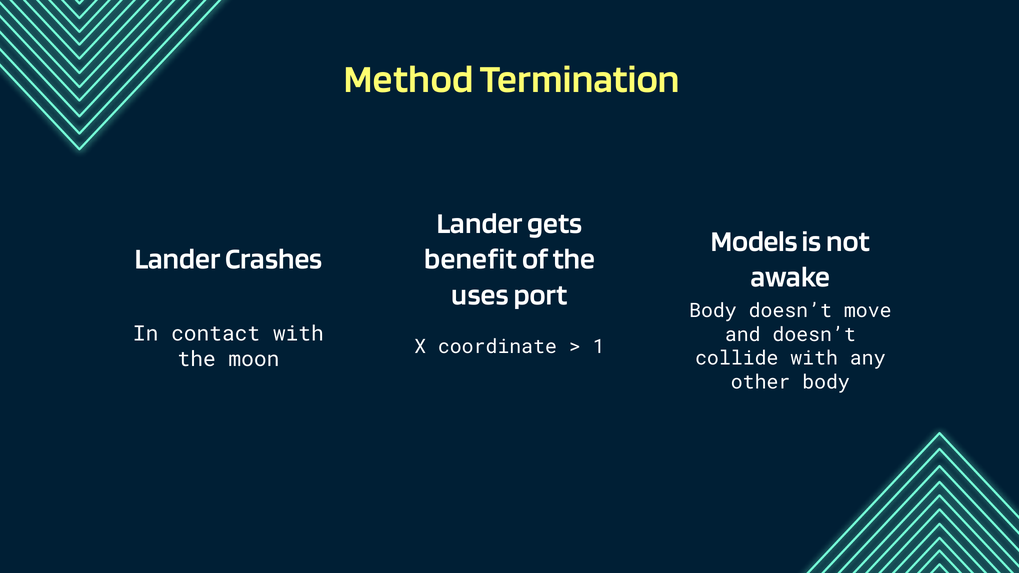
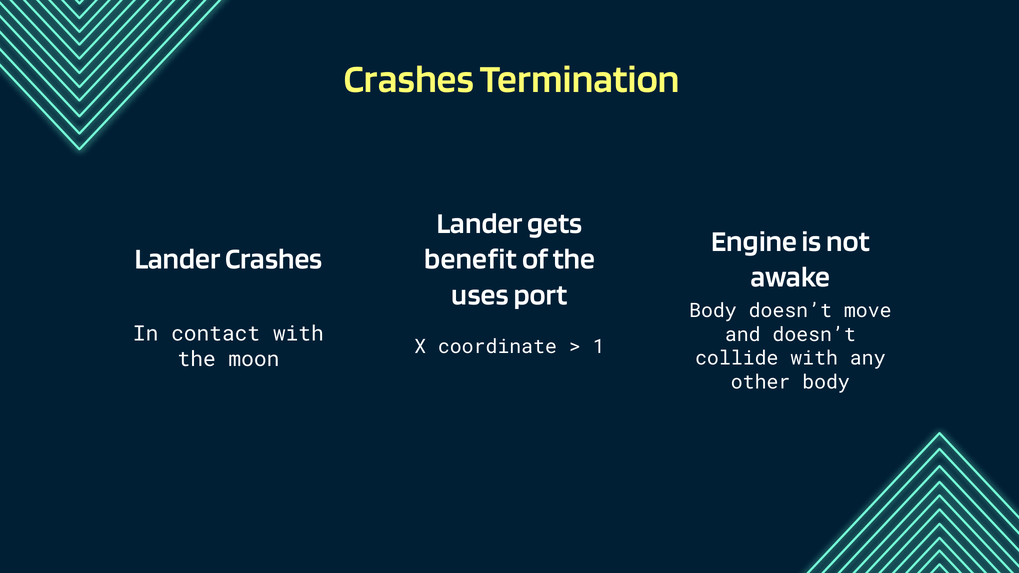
Method: Method -> Crashes (409, 79)
Models: Models -> Engine (754, 241)
